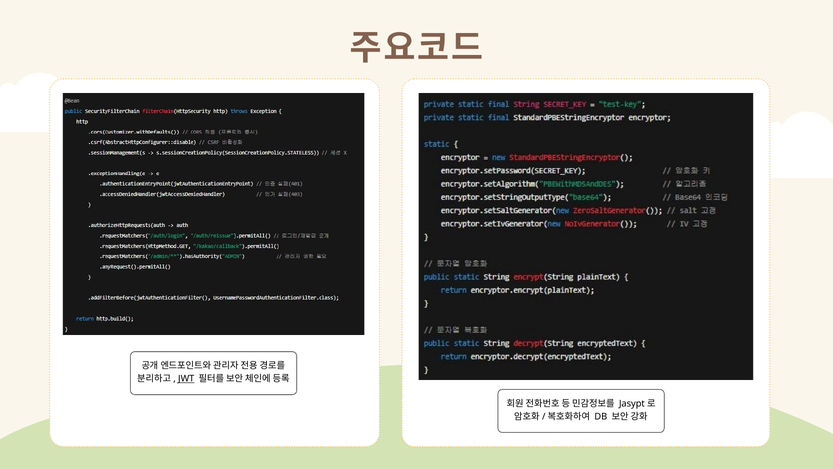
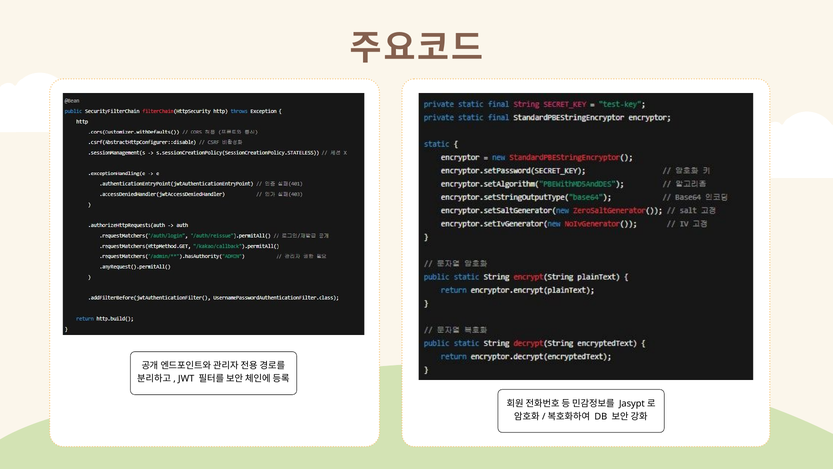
JWT underline: present -> none (186, 378)
